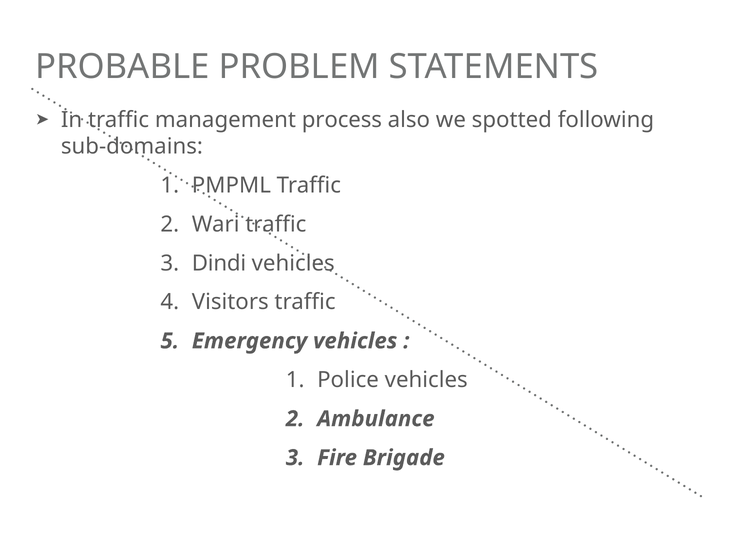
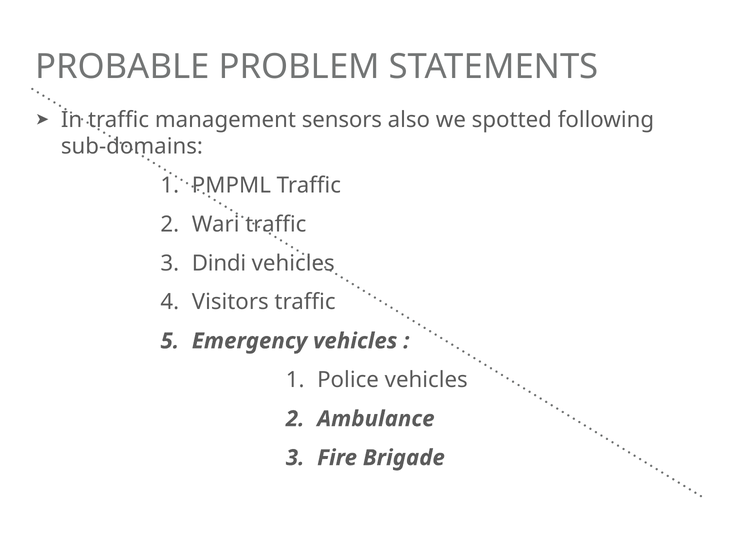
process: process -> sensors (342, 120)
